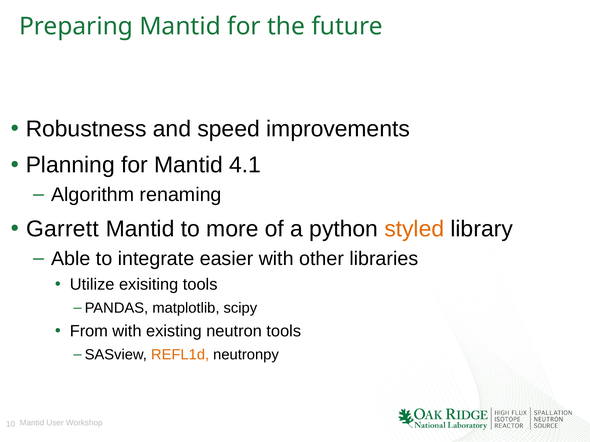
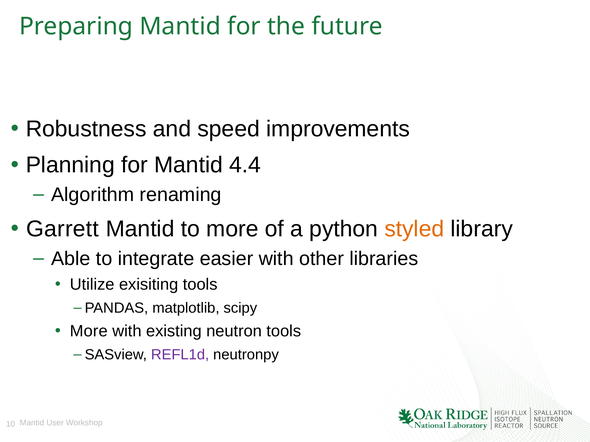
4.1: 4.1 -> 4.4 (245, 165)
From: From -> More (89, 332)
REFL1d colour: orange -> purple (180, 355)
